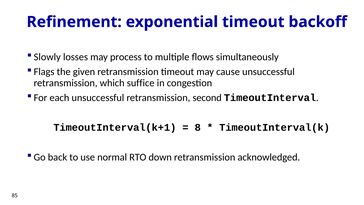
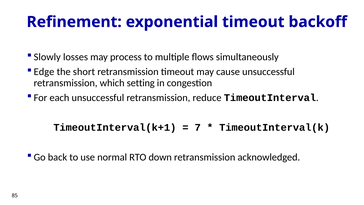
Flags: Flags -> Edge (44, 72)
given: given -> short (84, 72)
suffice: suffice -> setting (141, 83)
second: second -> reduce (207, 98)
8: 8 -> 7 (198, 127)
